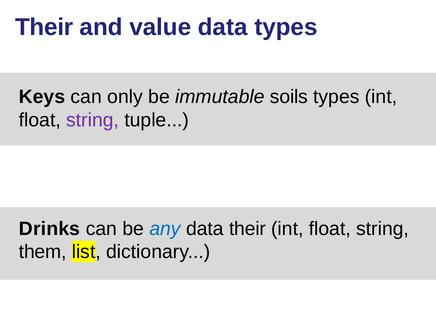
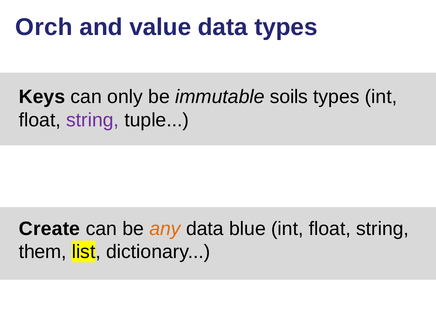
Their: Their -> Orch (44, 27)
Drinks: Drinks -> Create (49, 229)
any colour: blue -> orange (165, 229)
data their: their -> blue (247, 229)
